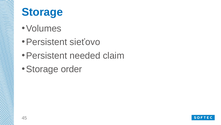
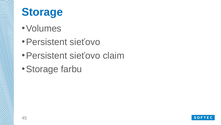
needed: needed -> sieťovo (85, 55)
order: order -> farbu (71, 69)
